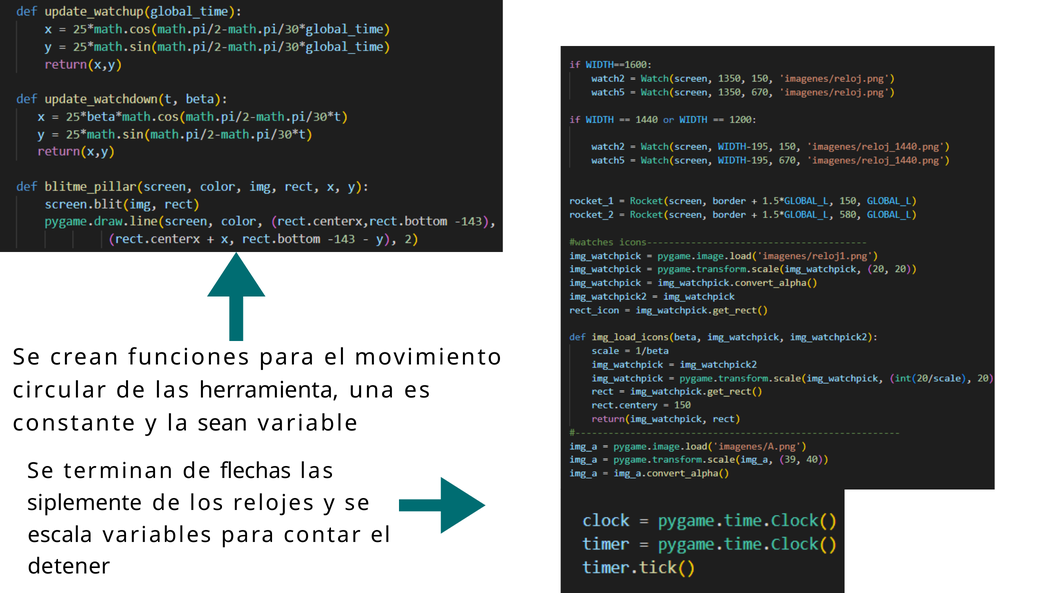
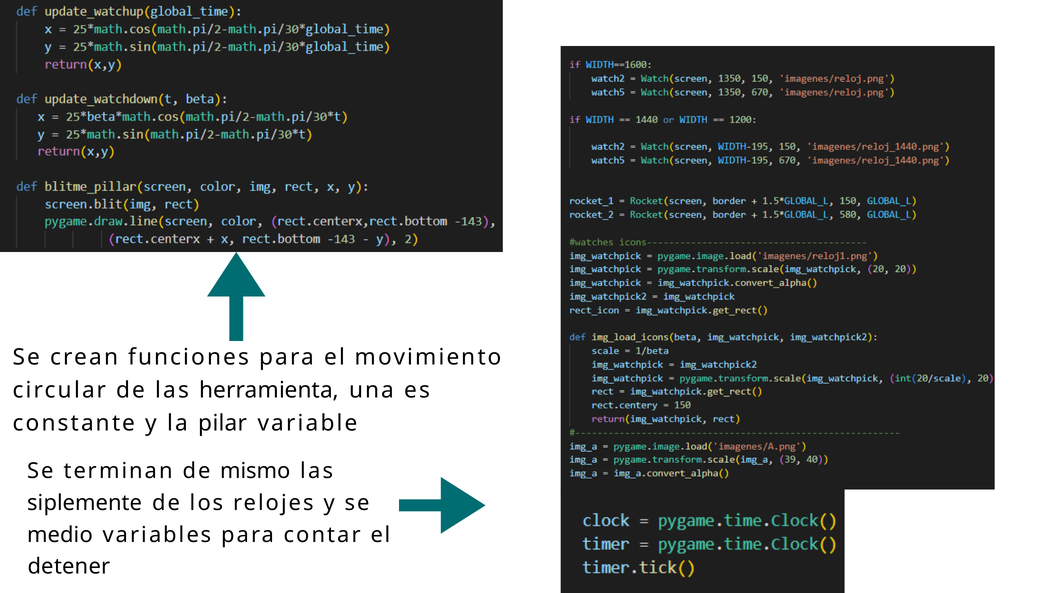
sean: sean -> pilar (223, 423)
flechas: flechas -> mismo (256, 471)
escala: escala -> medio (60, 535)
